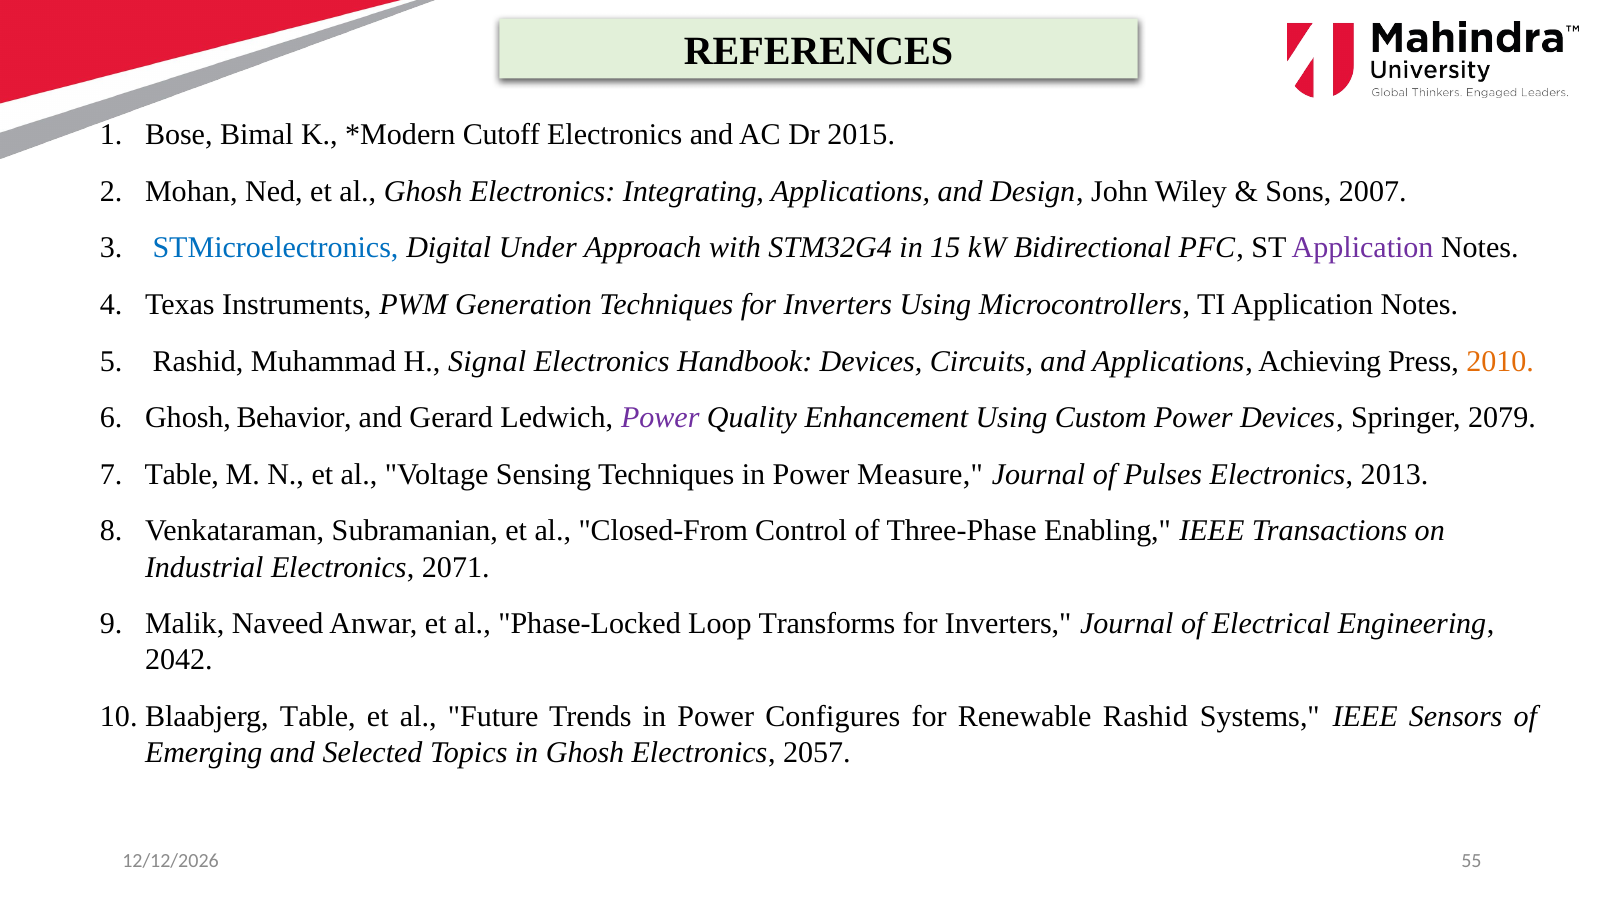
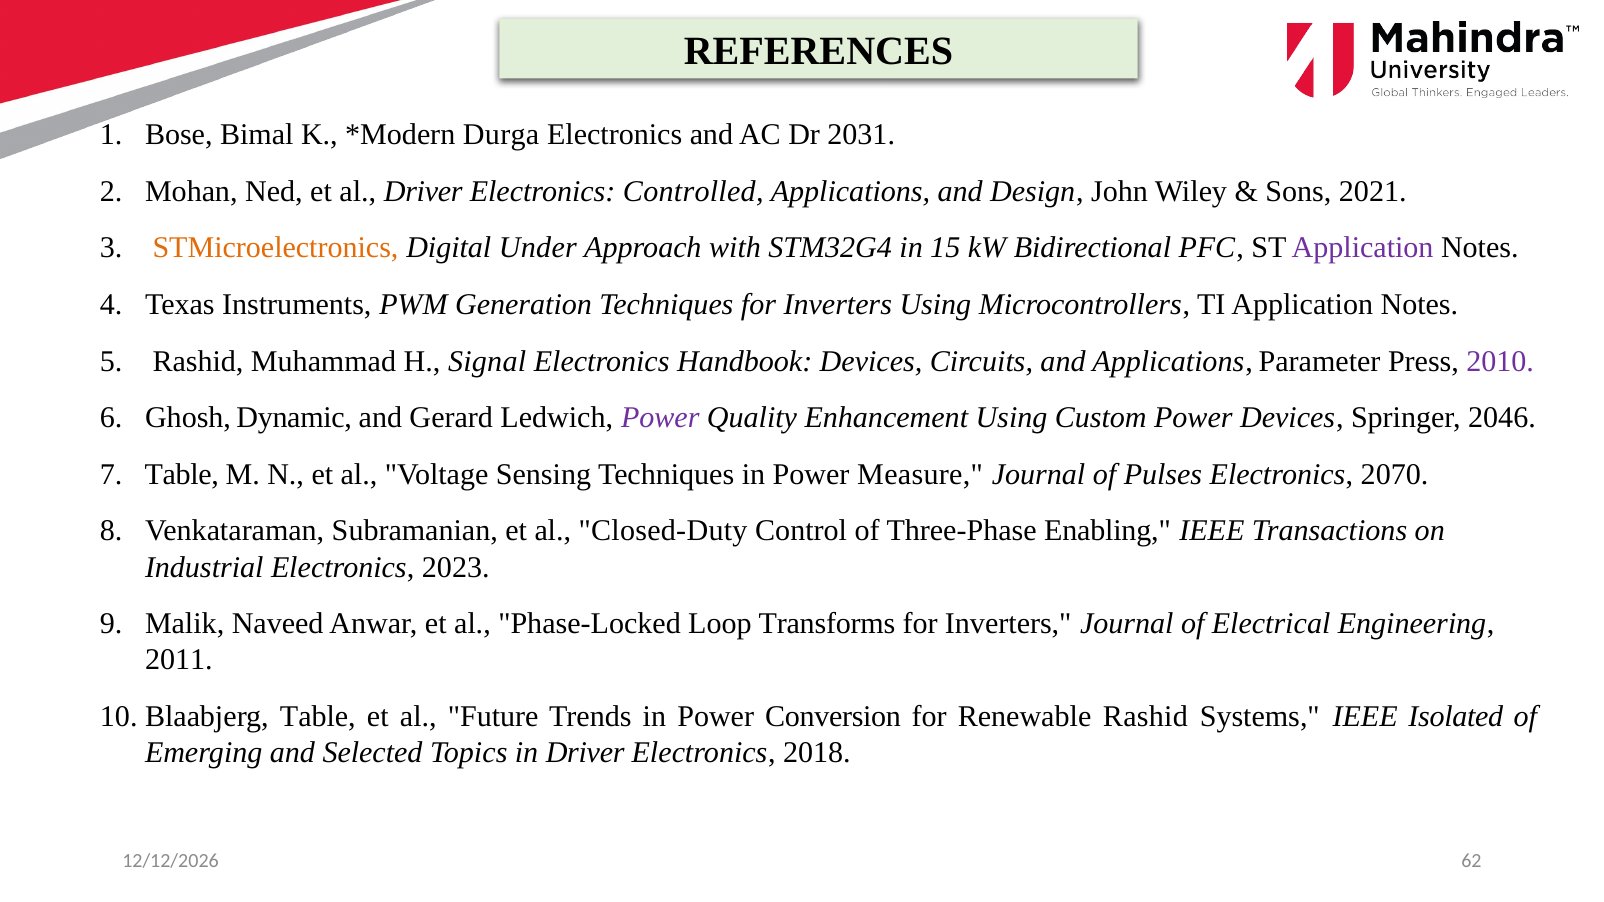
Cutoff: Cutoff -> Durga (501, 135)
2015: 2015 -> 2031 (861, 135)
al Ghosh: Ghosh -> Driver (423, 191)
Integrating: Integrating -> Controlled (693, 191)
2007: 2007 -> 2021 (1373, 191)
STMicroelectronics colour: blue -> orange (275, 248)
Achieving: Achieving -> Parameter (1320, 361)
2010 colour: orange -> purple (1500, 361)
Behavior: Behavior -> Dynamic (294, 418)
2079: 2079 -> 2046 (1502, 418)
2013: 2013 -> 2070 (1395, 475)
Closed-From: Closed-From -> Closed-Duty (663, 531)
2071: 2071 -> 2023 (456, 567)
2042: 2042 -> 2011 (179, 660)
Configures: Configures -> Conversion (833, 717)
Sensors: Sensors -> Isolated (1456, 717)
in Ghosh: Ghosh -> Driver (585, 753)
2057: 2057 -> 2018 (817, 753)
55: 55 -> 62 (1472, 861)
